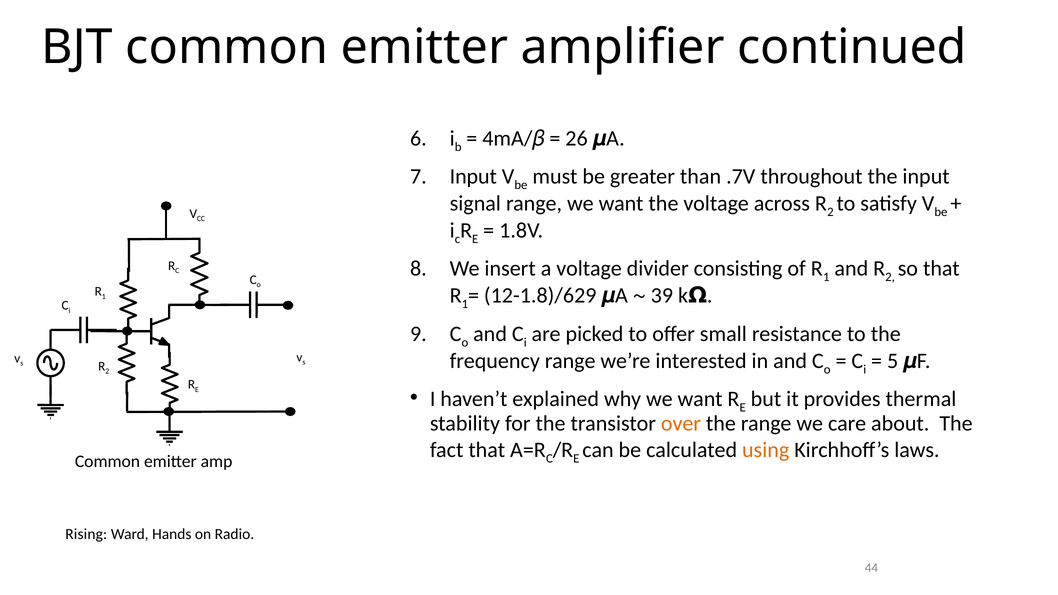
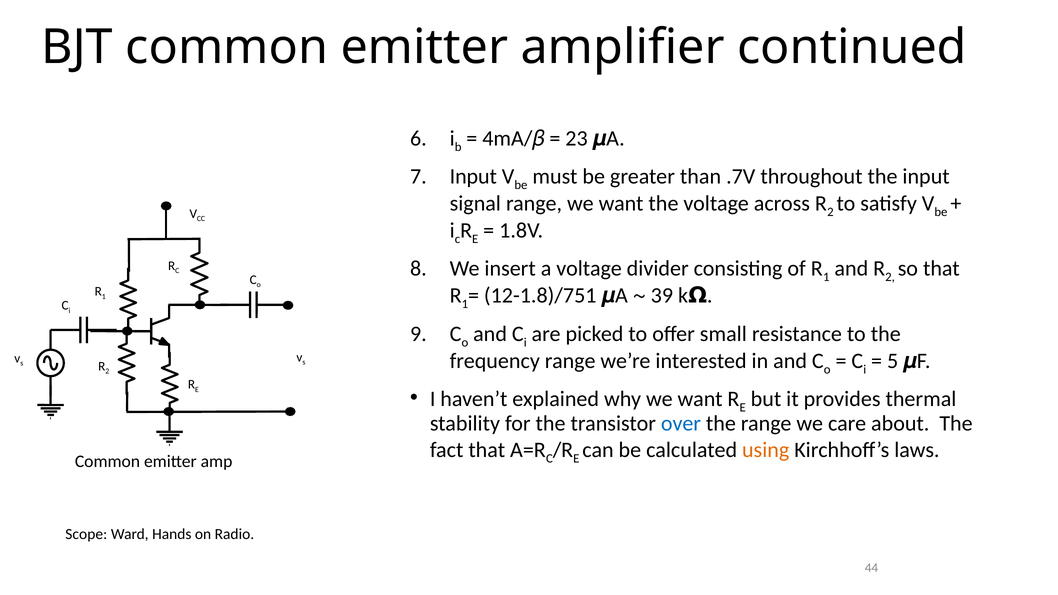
26: 26 -> 23 (577, 138)
12-1.8)/629: 12-1.8)/629 -> 12-1.8)/751 (540, 296)
over colour: orange -> blue (681, 424)
Rising: Rising -> Scope (86, 534)
